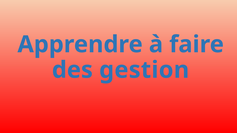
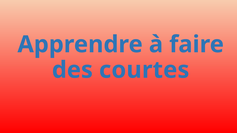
gestion: gestion -> courtes (144, 70)
